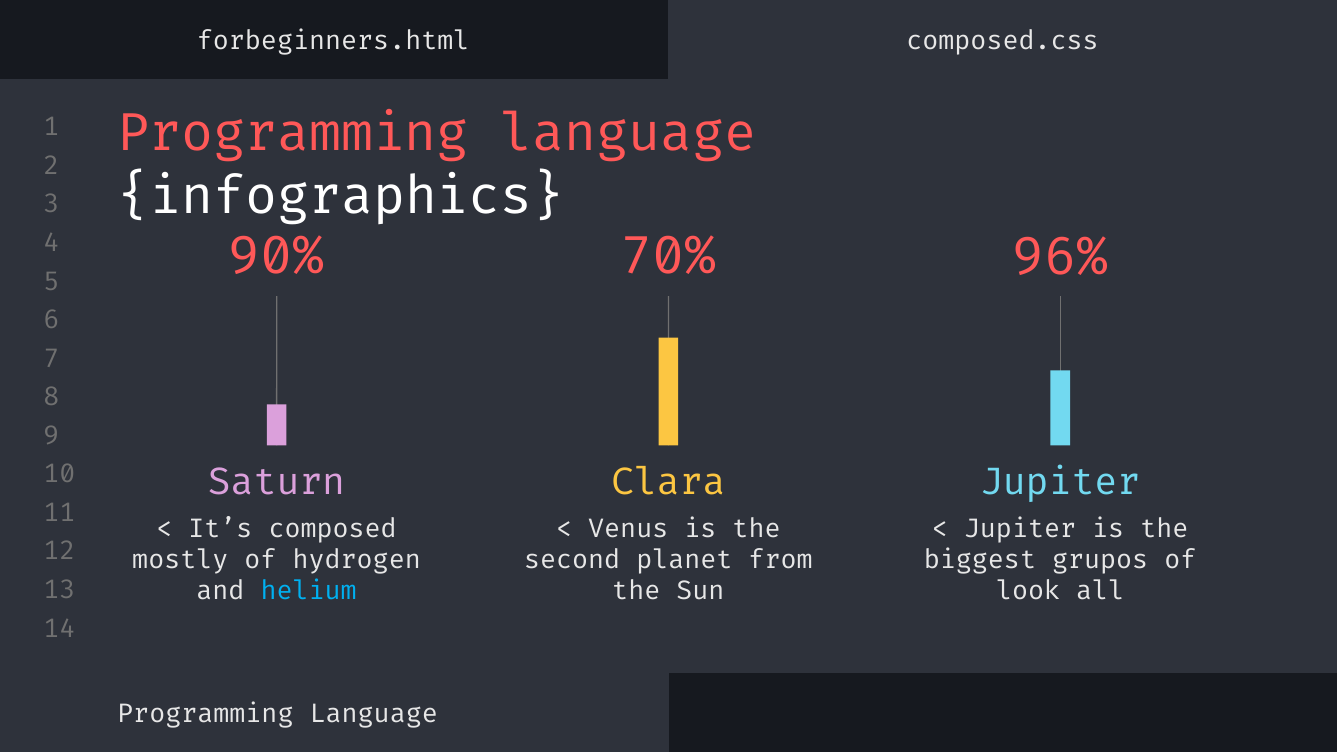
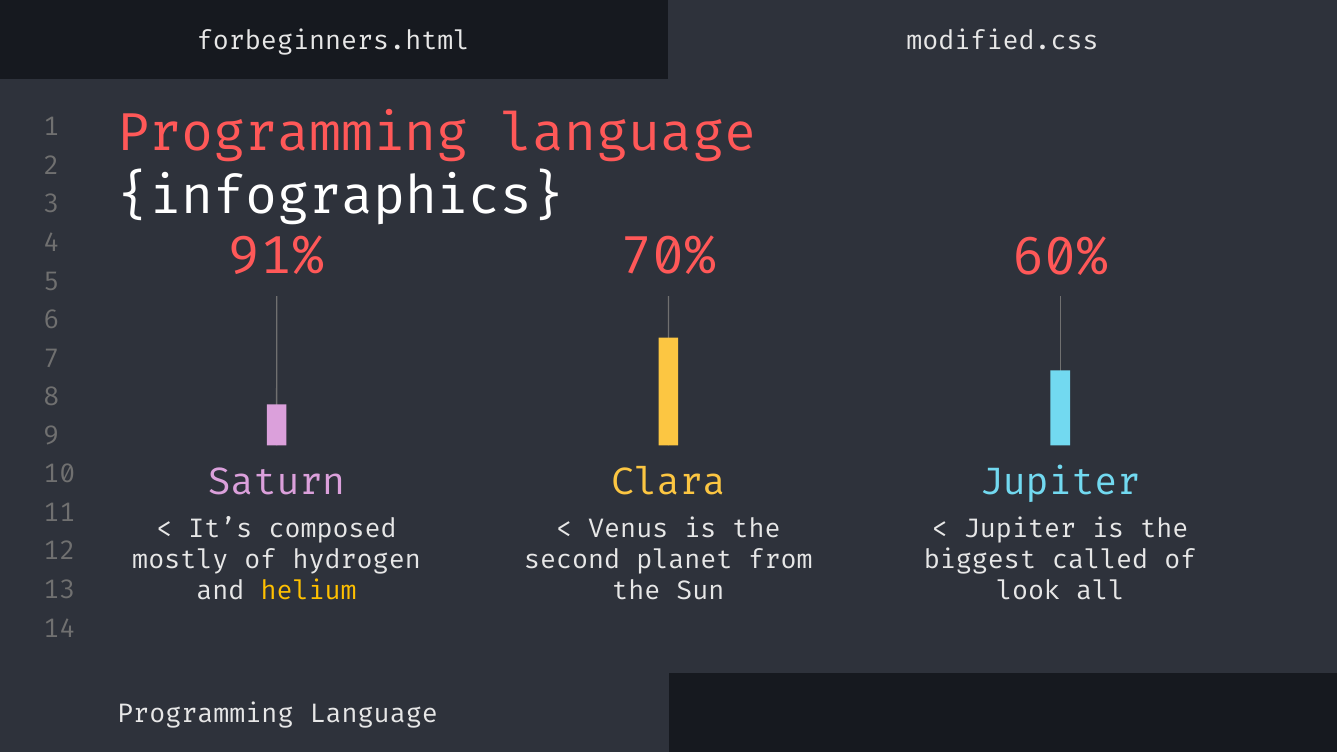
composed.css: composed.css -> modified.css (1003, 41)
90%: 90% -> 91% (277, 256)
96%: 96% -> 60% (1060, 257)
grupos: grupos -> called (1100, 560)
helium colour: light blue -> yellow (309, 591)
